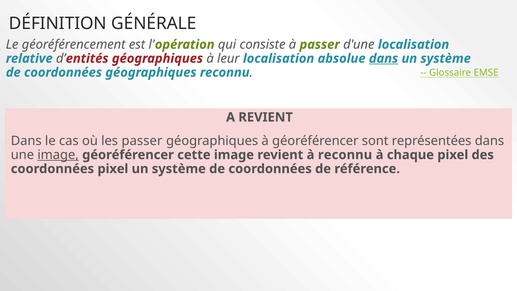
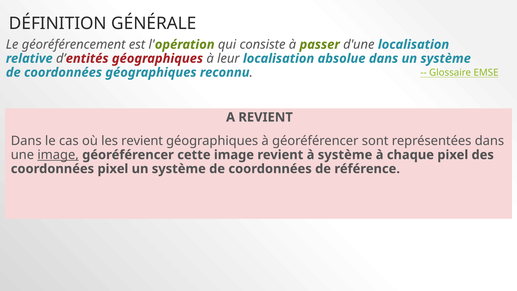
dans underline: present -> none (384, 58)
les passer: passer -> revient (142, 141)
à reconnu: reconnu -> système (345, 155)
